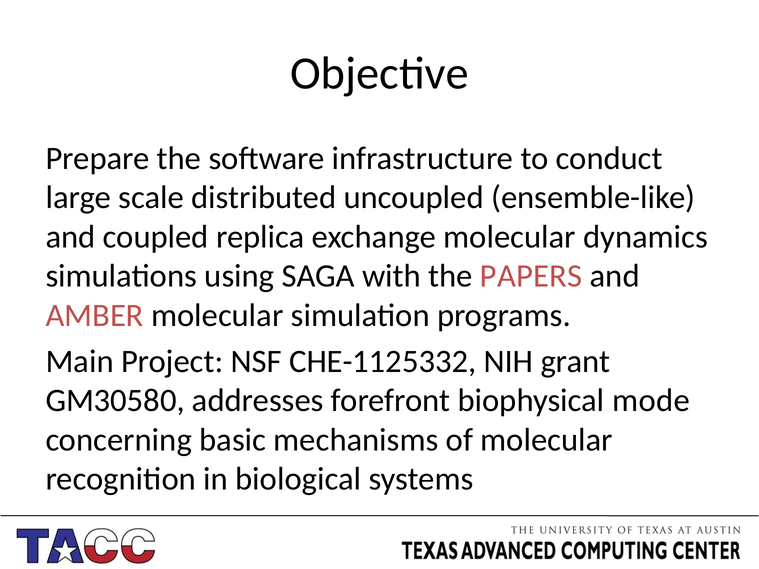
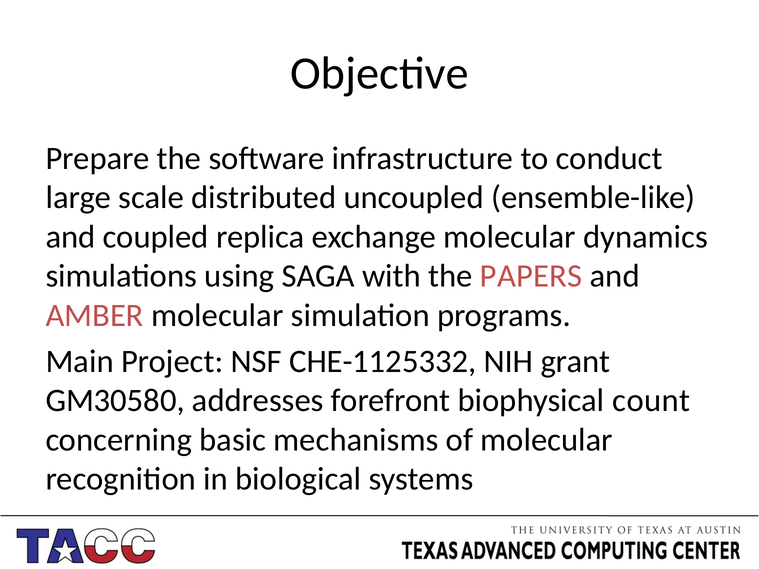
mode: mode -> count (651, 401)
